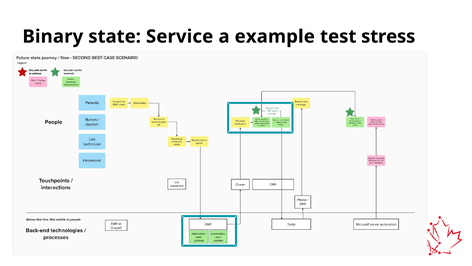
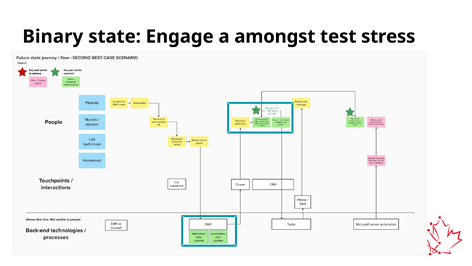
Service: Service -> Engage (180, 36)
example: example -> amongst (275, 36)
